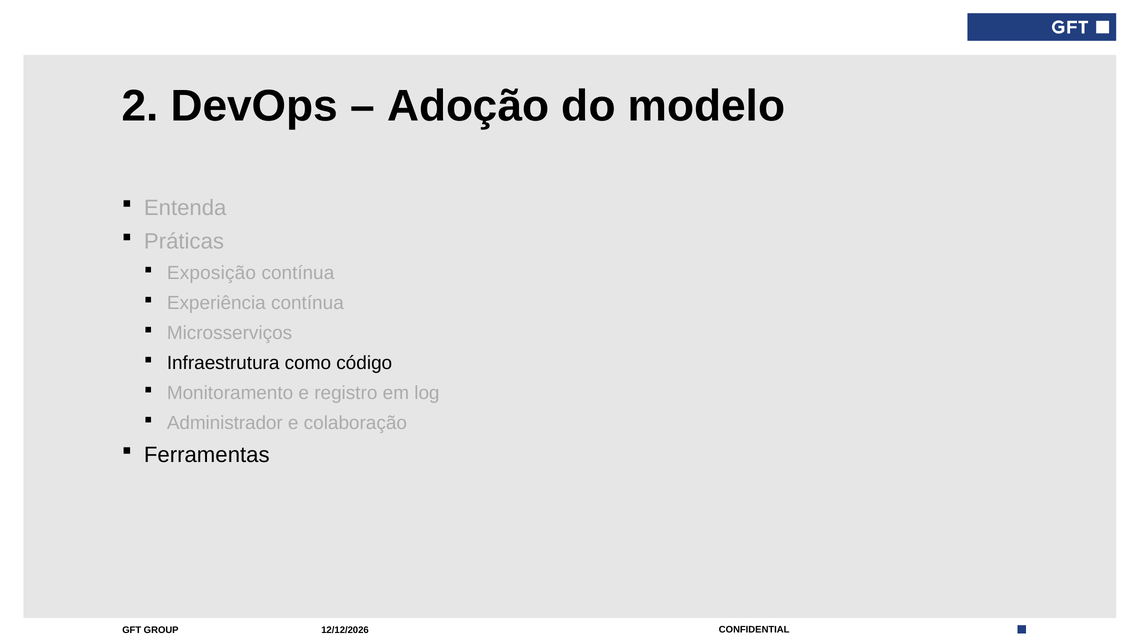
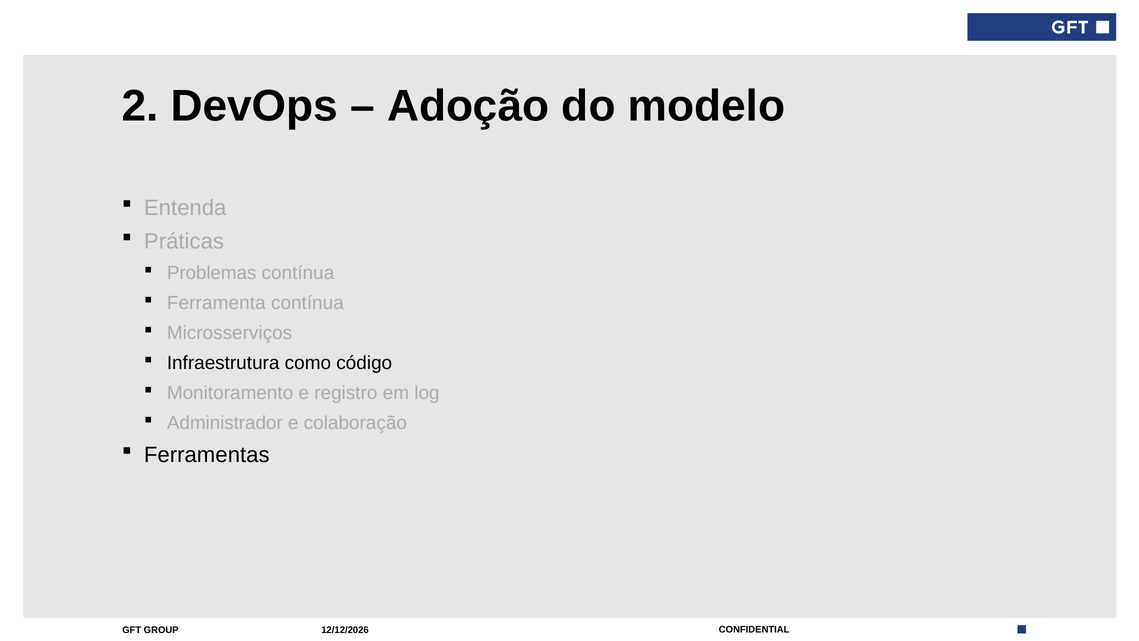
Exposição: Exposição -> Problemas (212, 273)
Experiência: Experiência -> Ferramenta (216, 303)
